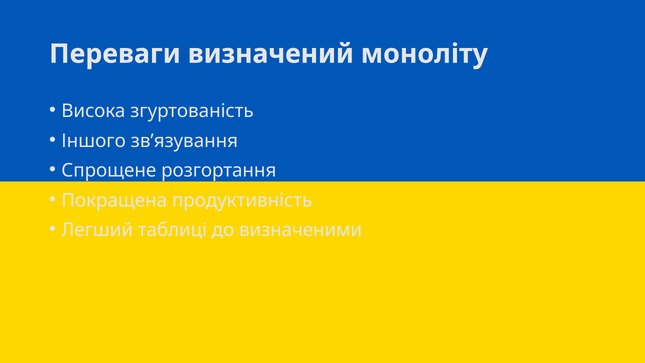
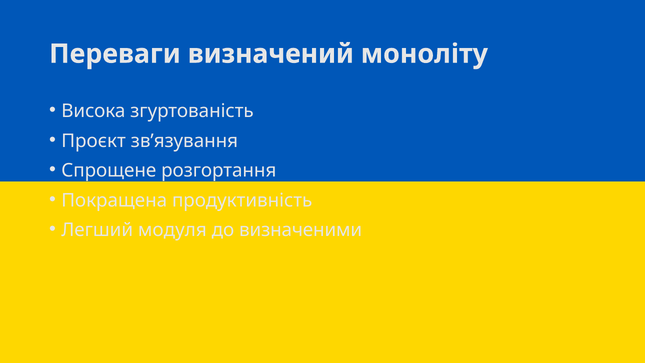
Іншого: Іншого -> Проєкт (94, 141)
таблиці: таблиці -> модуля (172, 230)
